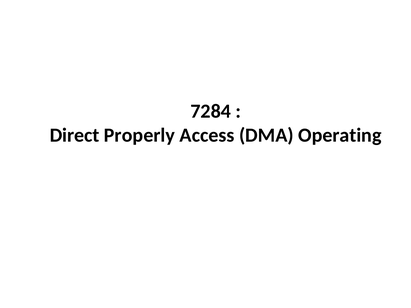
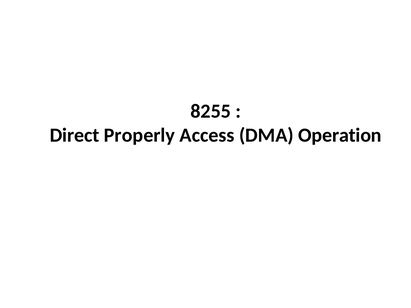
7284: 7284 -> 8255 (211, 111)
Operating: Operating -> Operation (340, 135)
